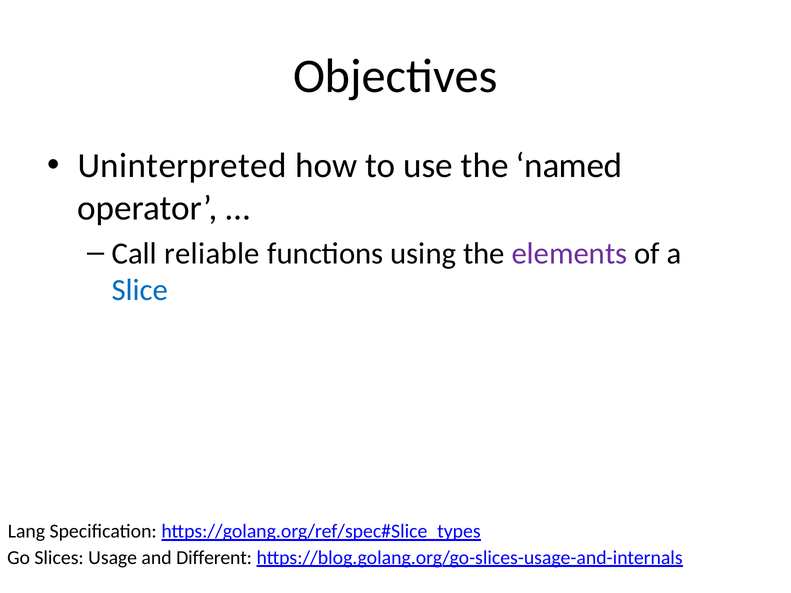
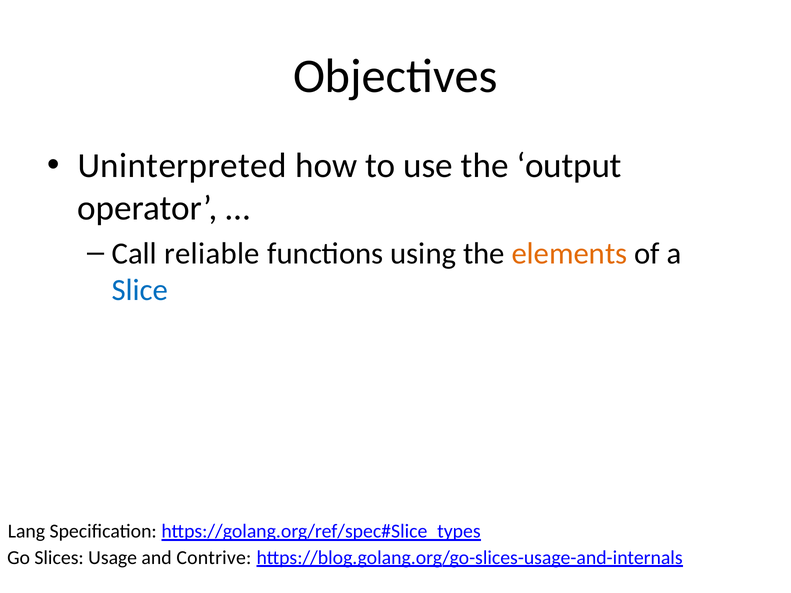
named: named -> output (569, 166)
elements colour: purple -> orange (569, 254)
Different: Different -> Contrive (214, 558)
